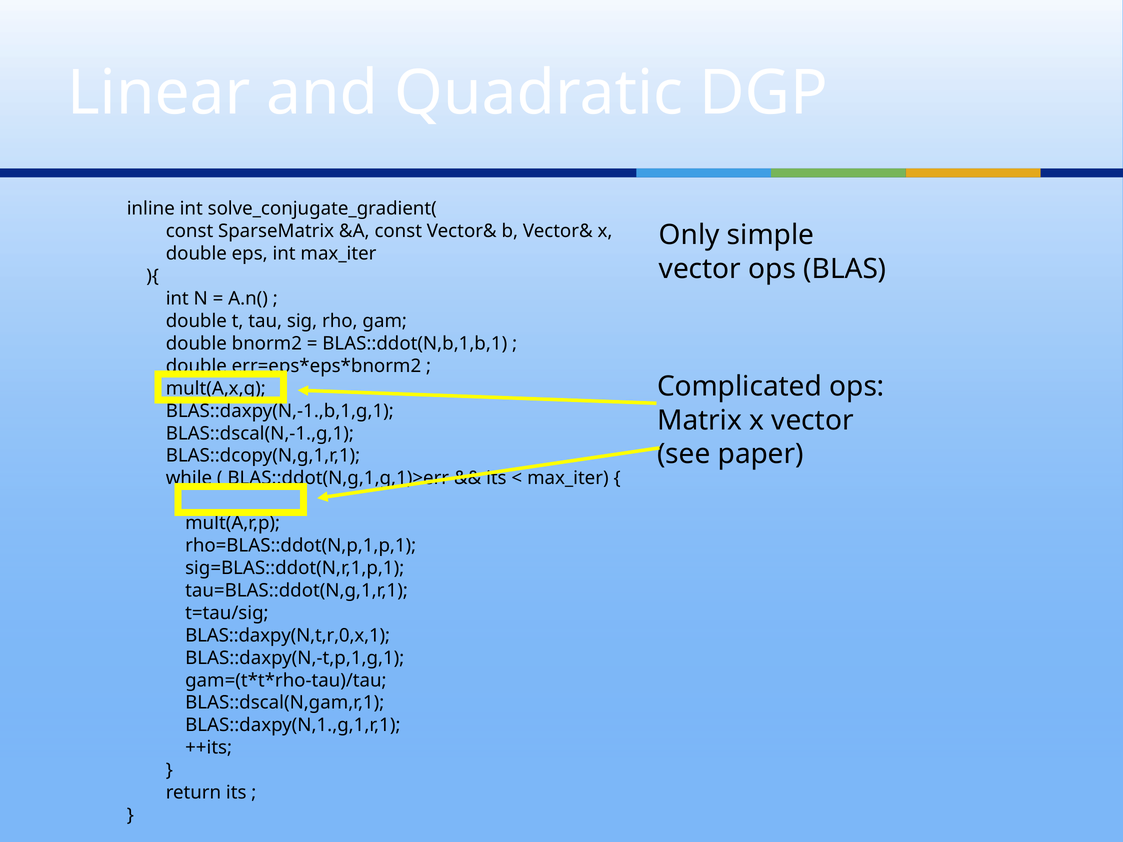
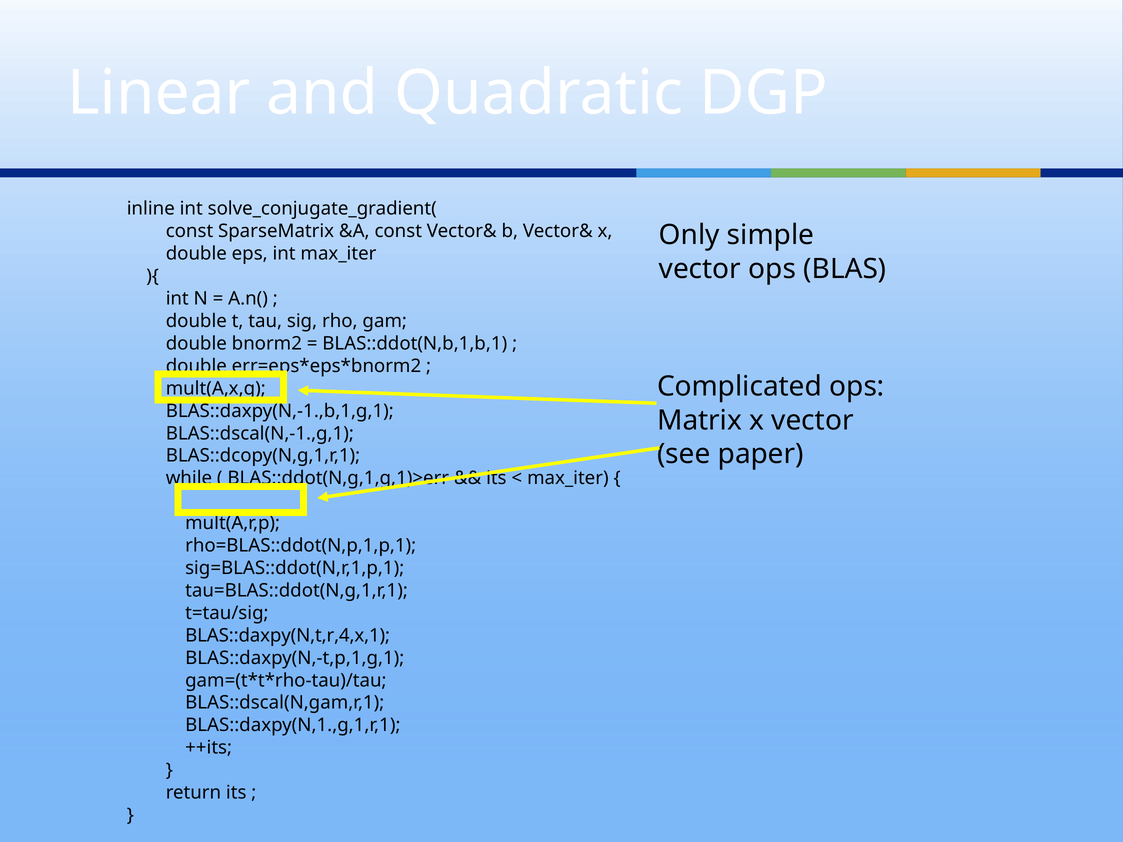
BLAS::daxpy(N,t,r,0,x,1: BLAS::daxpy(N,t,r,0,x,1 -> BLAS::daxpy(N,t,r,4,x,1 (288, 636)
